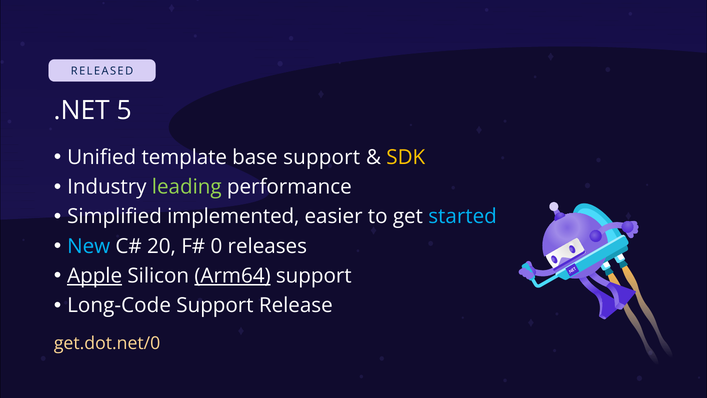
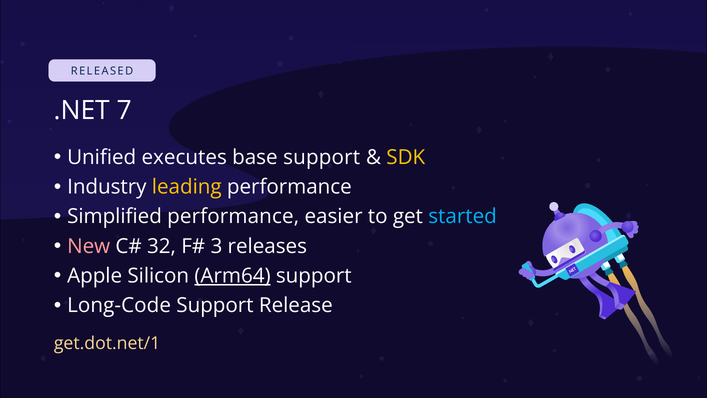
5: 5 -> 7 (125, 111)
template: template -> executes (184, 157)
leading colour: light green -> yellow (187, 187)
Simplified implemented: implemented -> performance (233, 216)
New colour: light blue -> pink (89, 246)
20: 20 -> 32 (162, 246)
0: 0 -> 3 (216, 246)
Apple underline: present -> none (95, 276)
get.dot.net/0: get.dot.net/0 -> get.dot.net/1 (107, 343)
